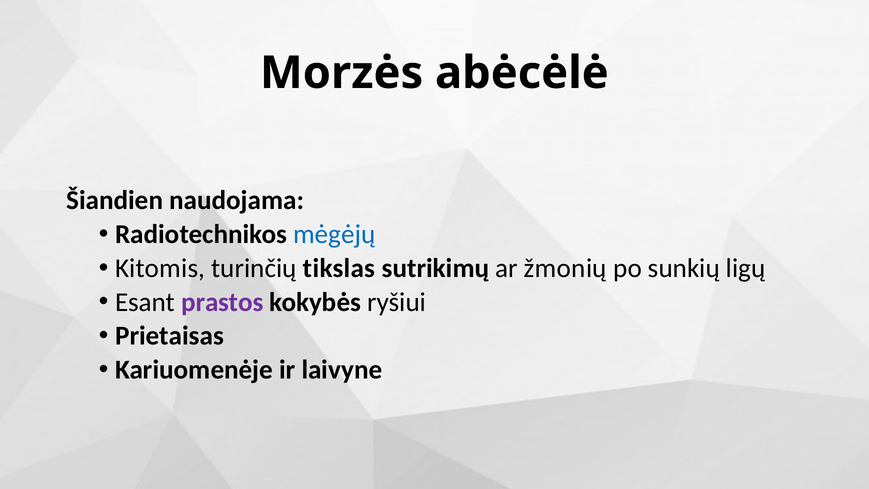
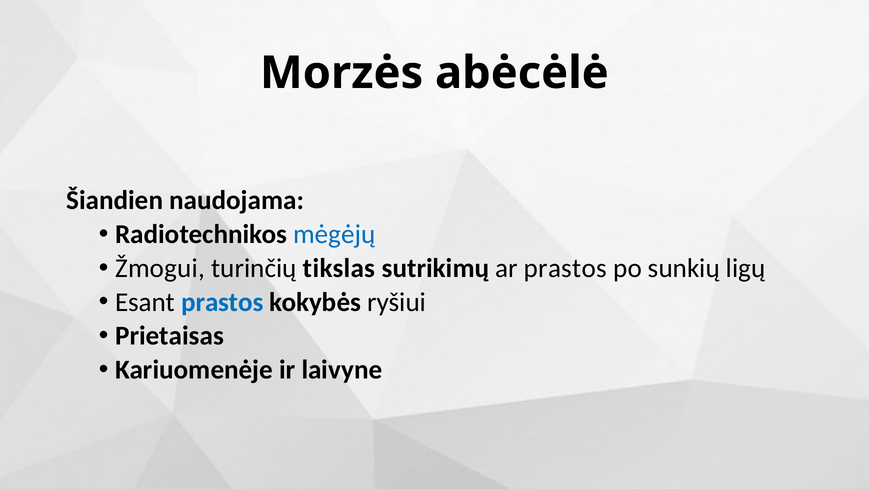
Kitomis: Kitomis -> Žmogui (160, 268)
ar žmonių: žmonių -> prastos (565, 268)
prastos colour: purple -> blue (222, 302)
